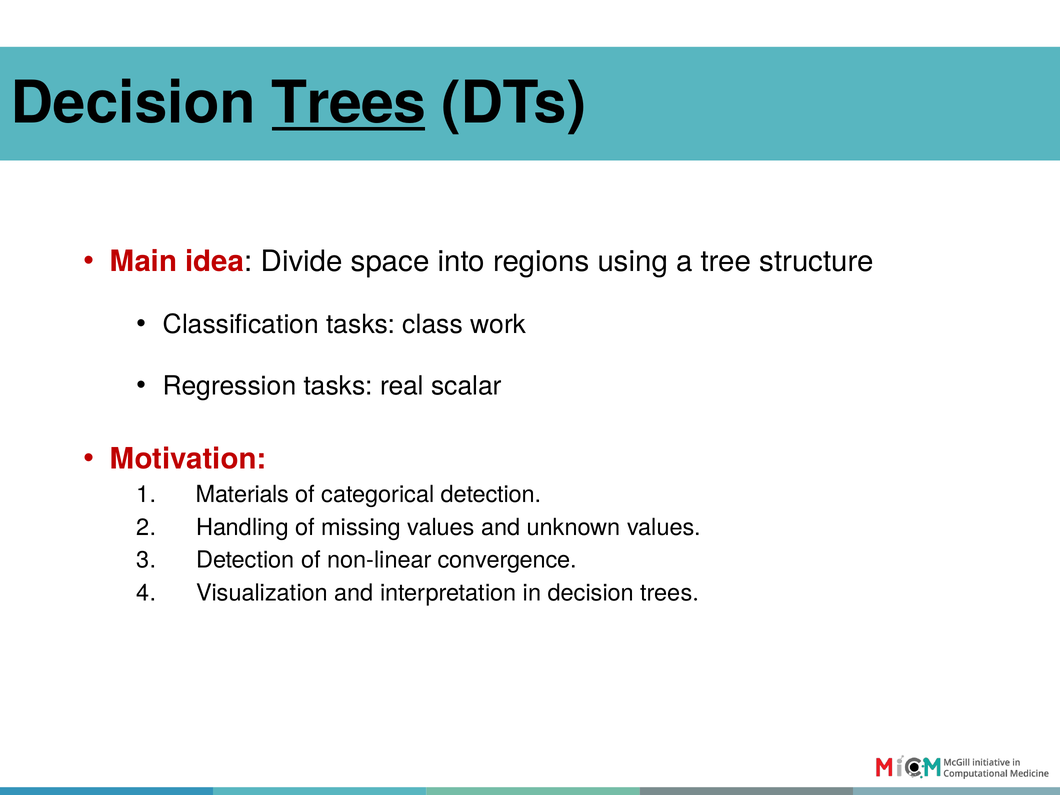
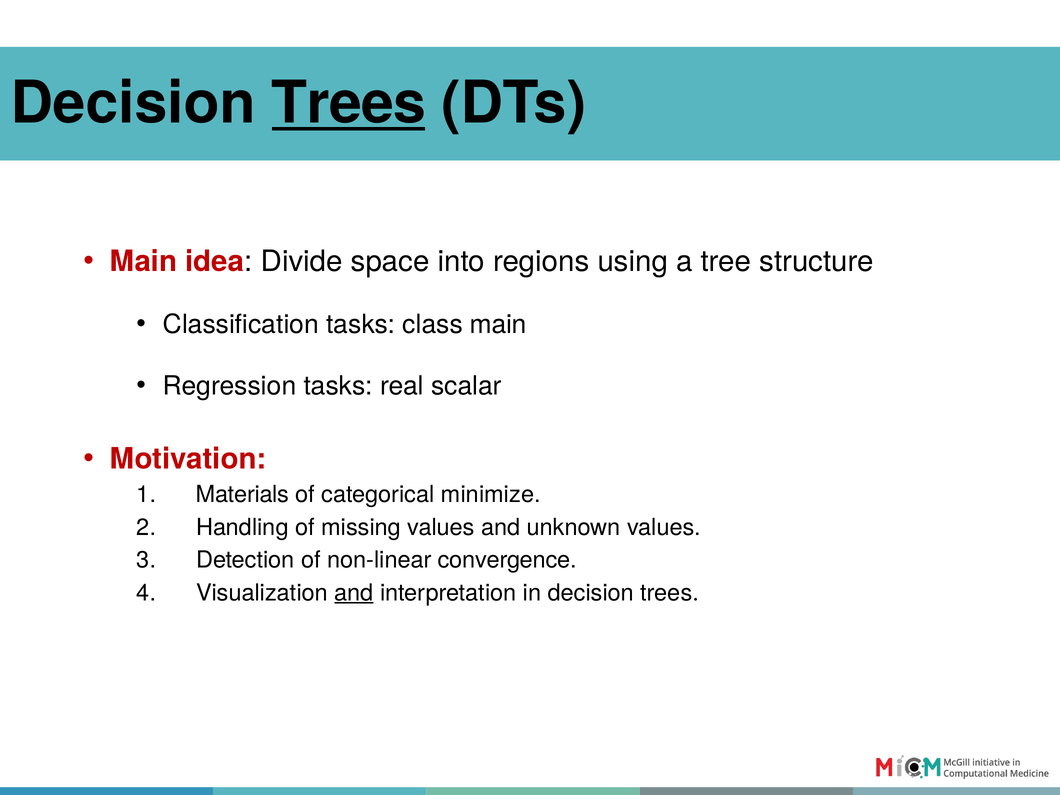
class work: work -> main (498, 324)
categorical detection: detection -> minimize (491, 495)
and underline: none -> present (354, 593)
